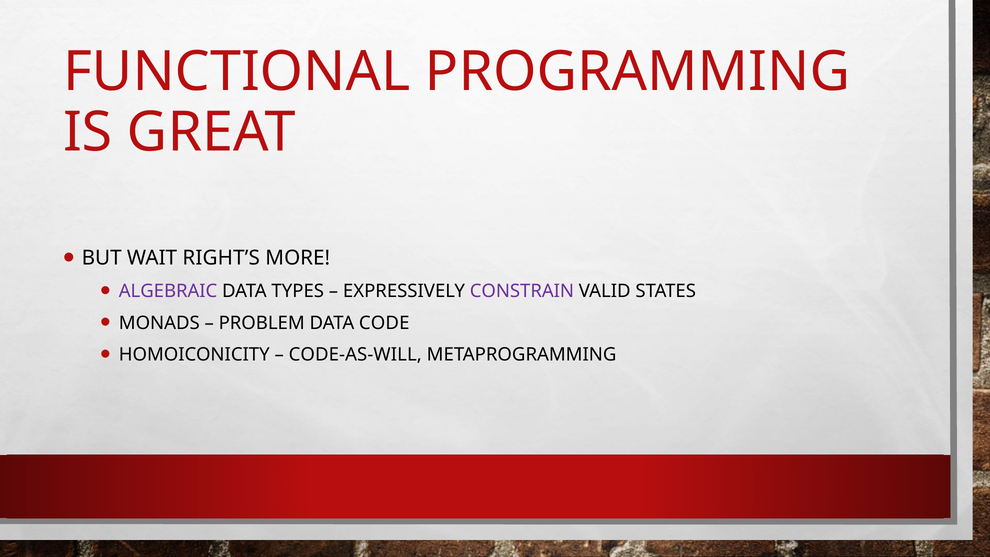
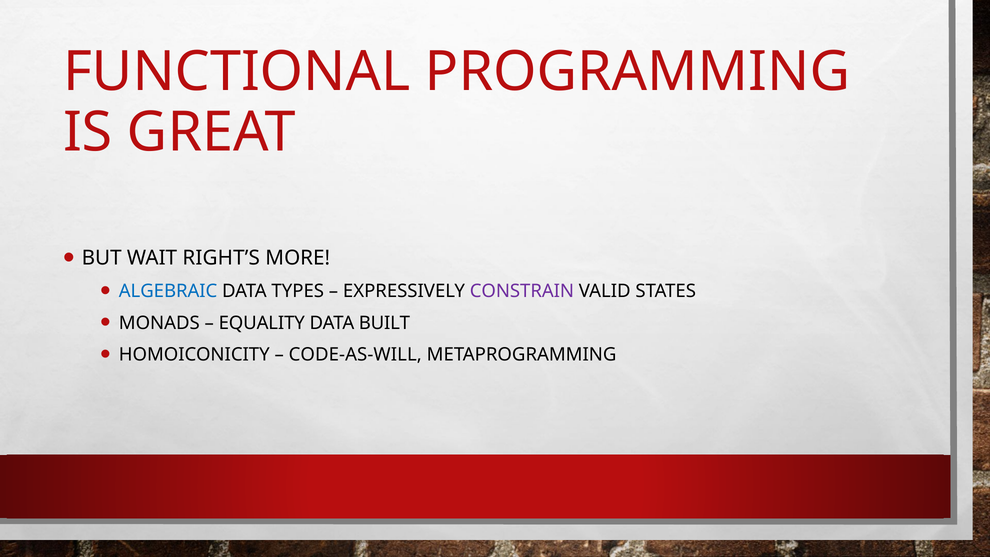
ALGEBRAIC colour: purple -> blue (168, 291)
PROBLEM: PROBLEM -> EQUALITY (262, 323)
CODE: CODE -> BUILT (384, 323)
